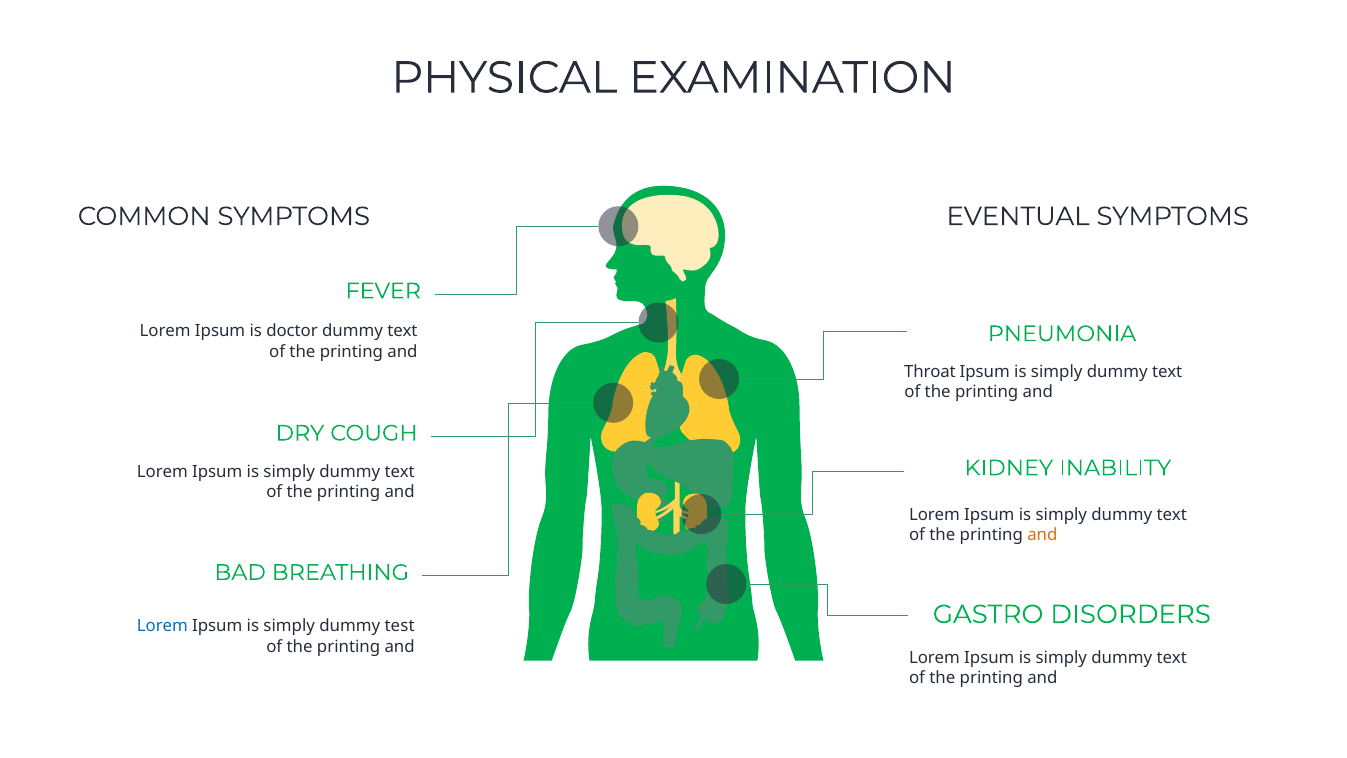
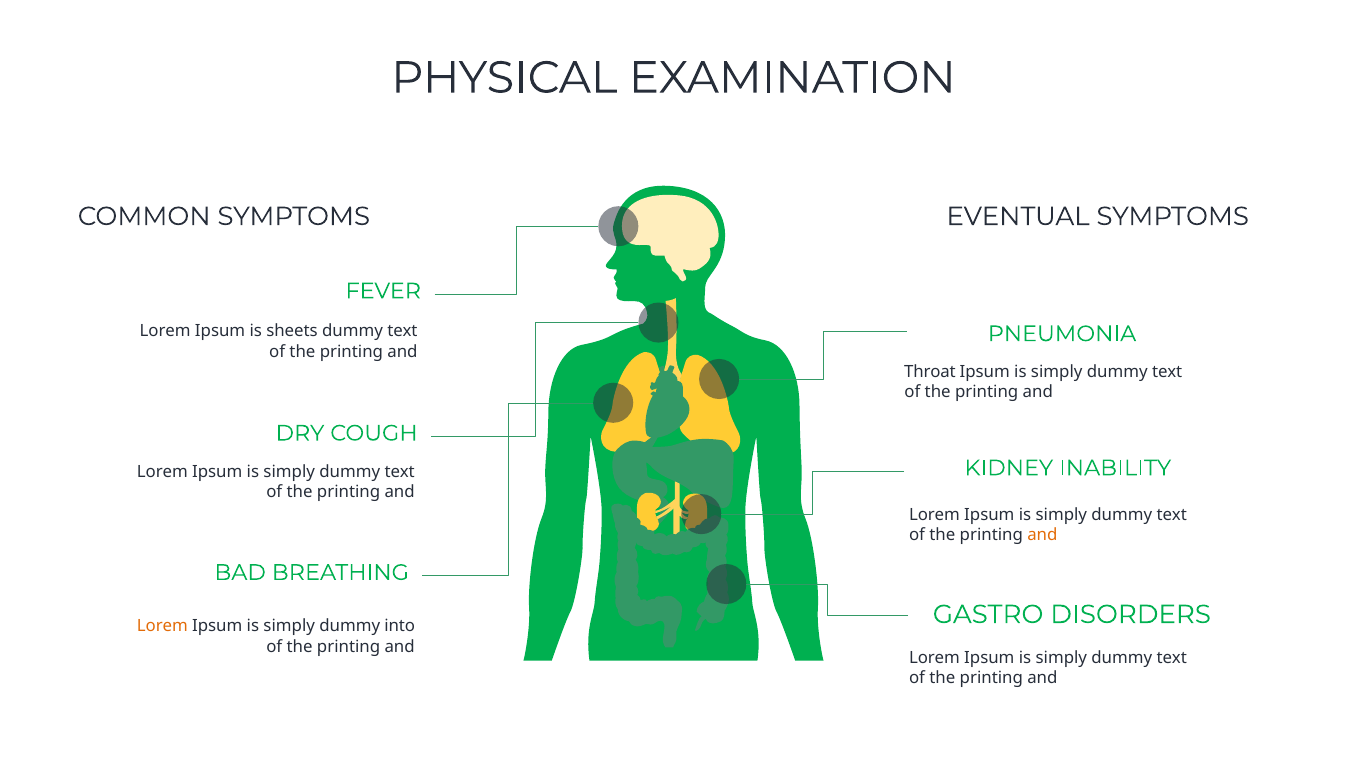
doctor: doctor -> sheets (292, 331)
Lorem colour: blue -> orange (162, 626)
test: test -> into (400, 626)
